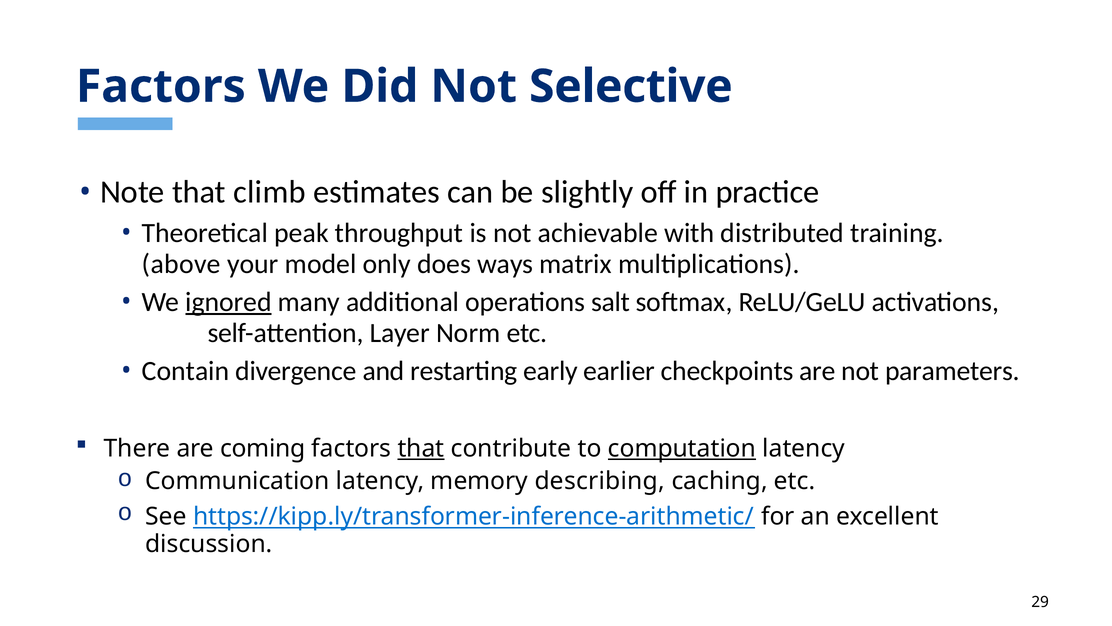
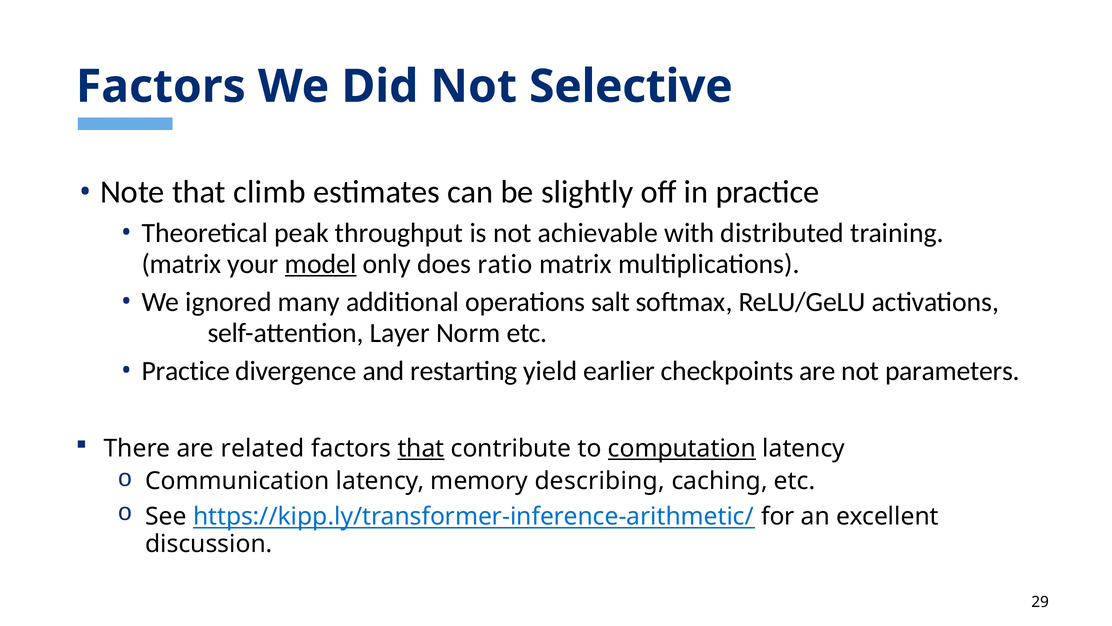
above: above -> matrix (182, 264)
model underline: none -> present (321, 264)
ways: ways -> ratio (505, 264)
ignored underline: present -> none (228, 302)
Contain: Contain -> Practice (186, 371)
early: early -> yield (550, 371)
coming: coming -> related (262, 448)
